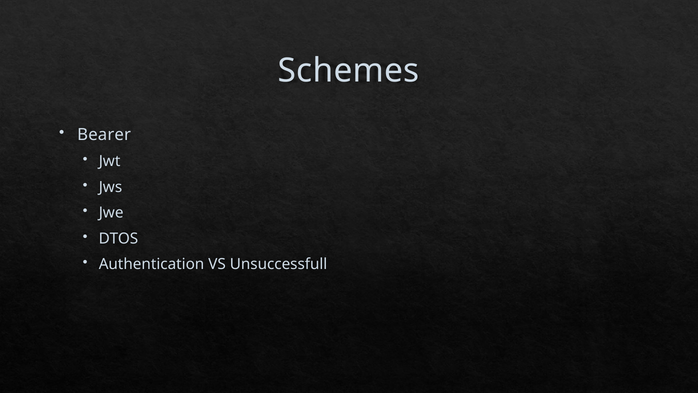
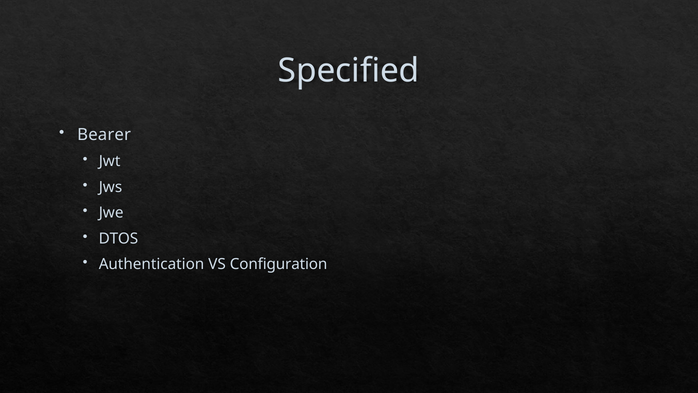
Schemes: Schemes -> Specified (349, 71)
Unsuccessfull: Unsuccessfull -> Configuration (279, 264)
